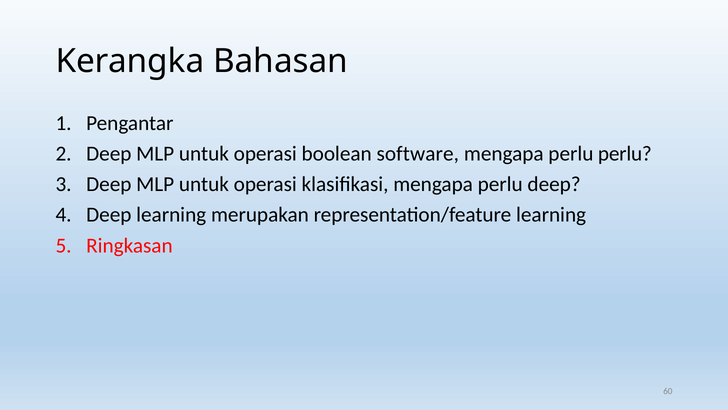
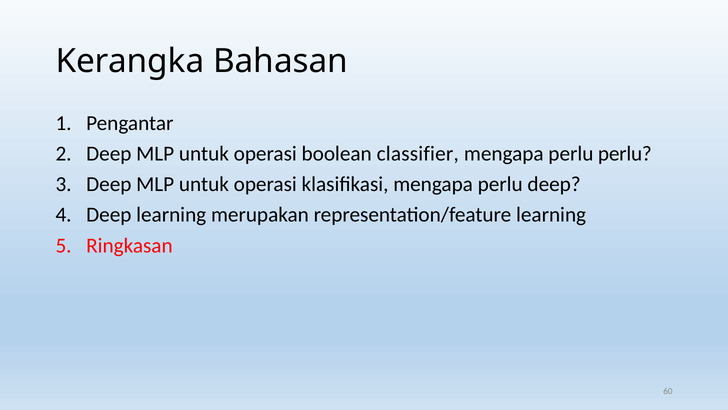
software: software -> classifier (418, 154)
